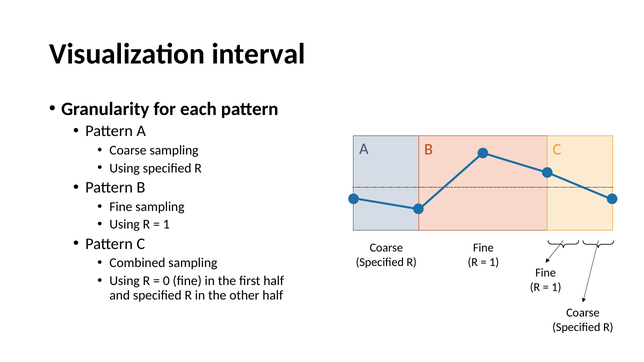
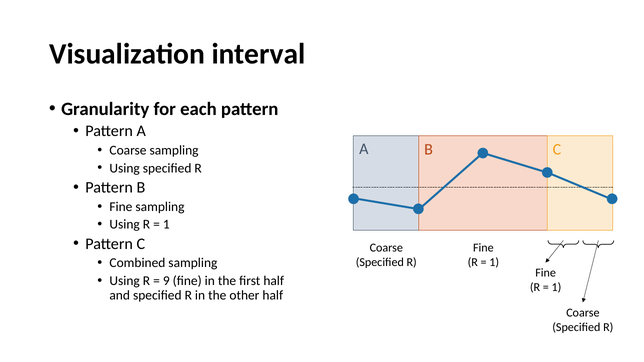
0: 0 -> 9 (166, 281)
